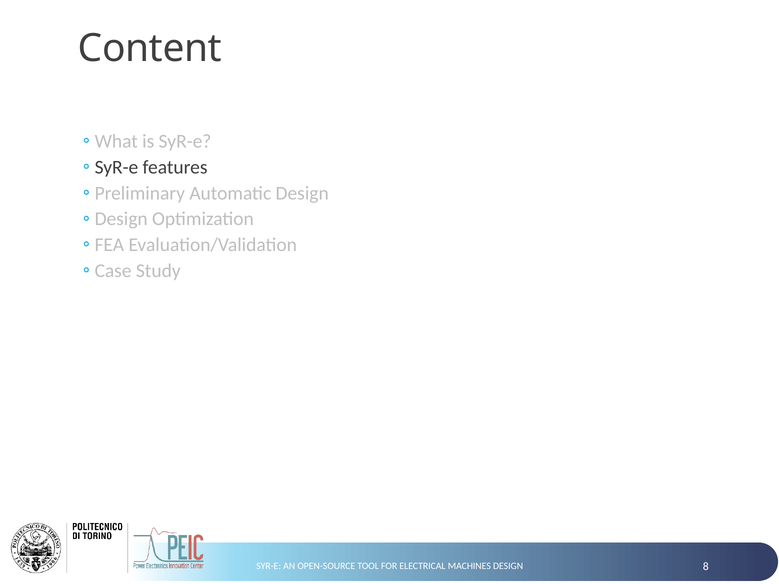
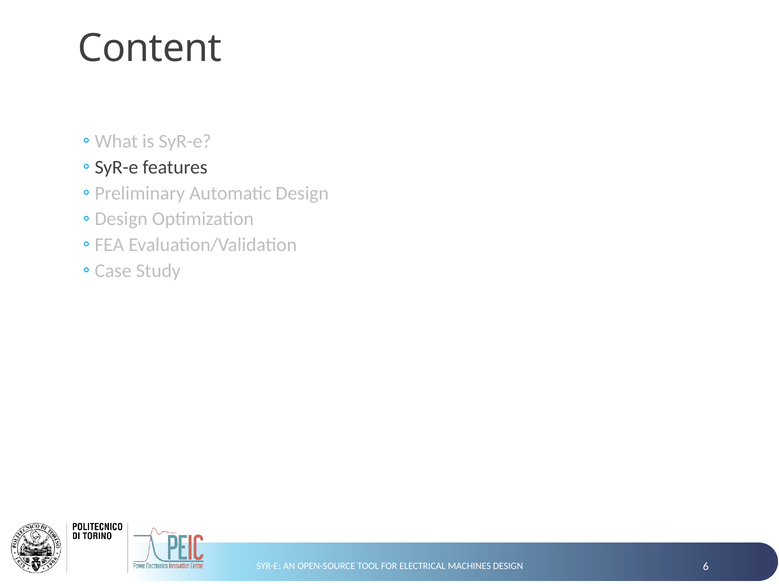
8: 8 -> 6 (706, 567)
